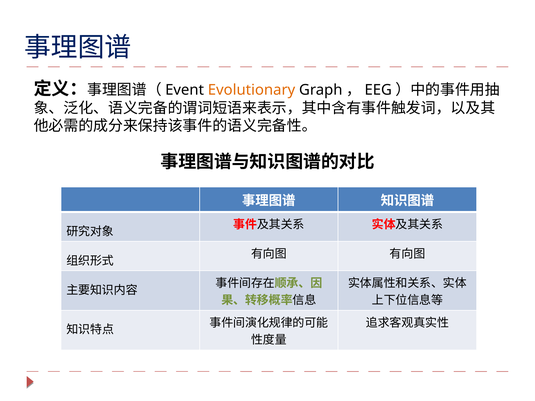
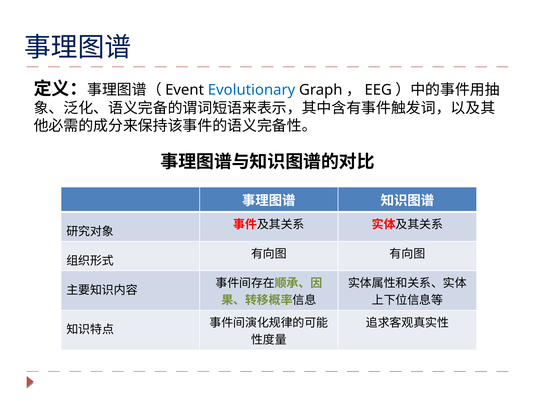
Evolutionary colour: orange -> blue (252, 90)
